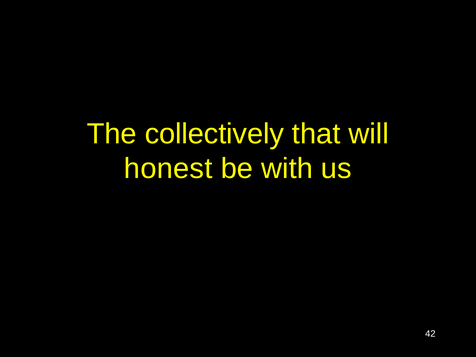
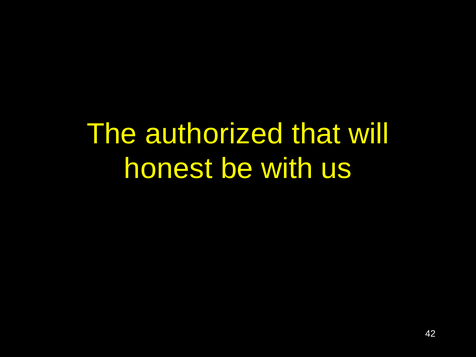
collectively: collectively -> authorized (214, 134)
